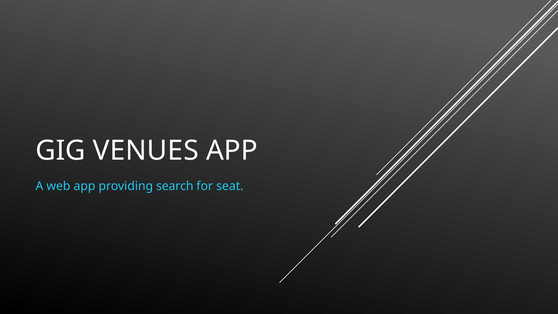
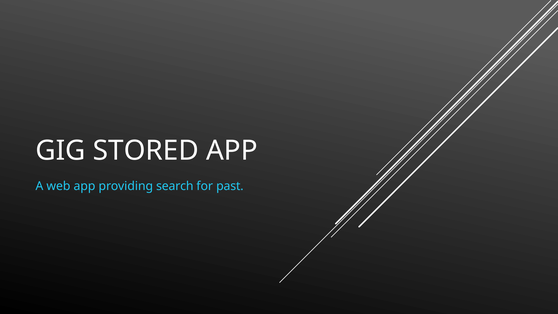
VENUES: VENUES -> STORED (146, 150)
seat: seat -> past (230, 186)
